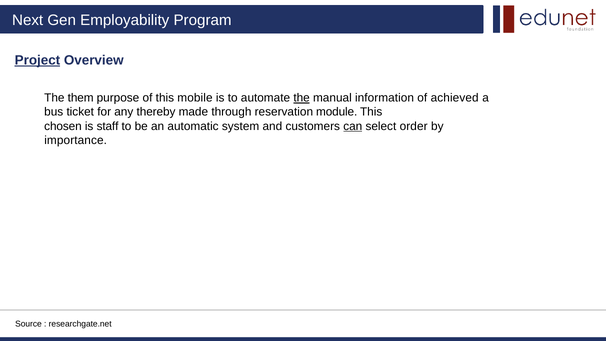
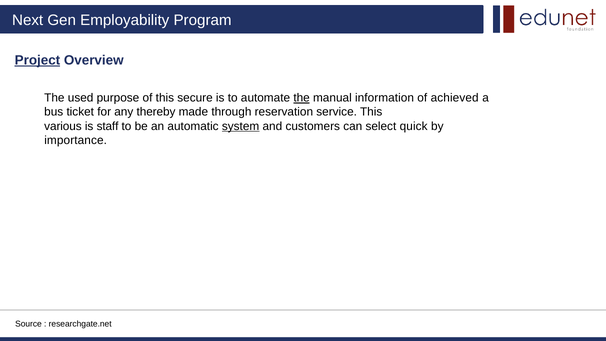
them: them -> used (81, 98)
mobile: mobile -> secure (195, 98)
module: module -> service (337, 112)
chosen: chosen -> various (63, 126)
system underline: none -> present (241, 126)
can underline: present -> none (353, 126)
order: order -> quick (414, 126)
